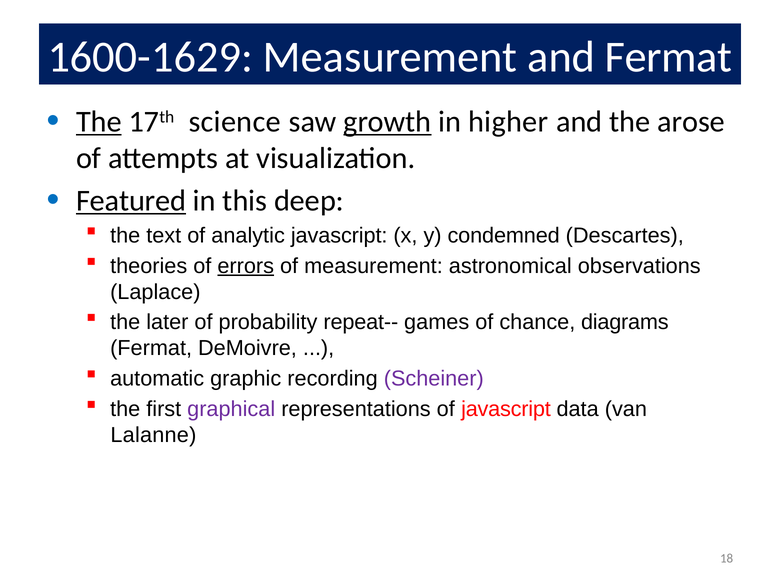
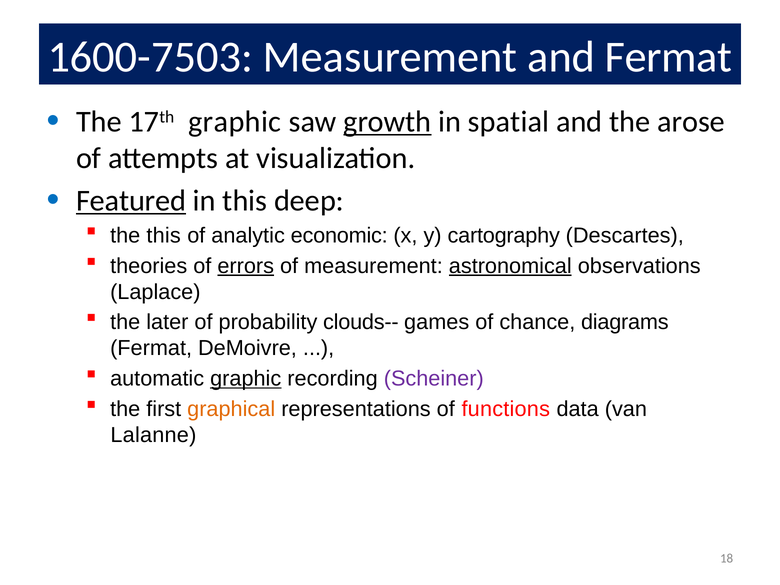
1600-1629: 1600-1629 -> 1600-7503 (150, 57)
The underline: present -> none (99, 122)
17th science: science -> graphic (235, 122)
higher: higher -> spatial (508, 122)
the text: text -> this (164, 236)
analytic javascript: javascript -> economic (339, 236)
condemned: condemned -> cartography (504, 236)
astronomical underline: none -> present (510, 266)
repeat--: repeat-- -> clouds-- (361, 322)
graphic underline: none -> present (246, 379)
graphical colour: purple -> orange (231, 409)
of javascript: javascript -> functions (506, 409)
